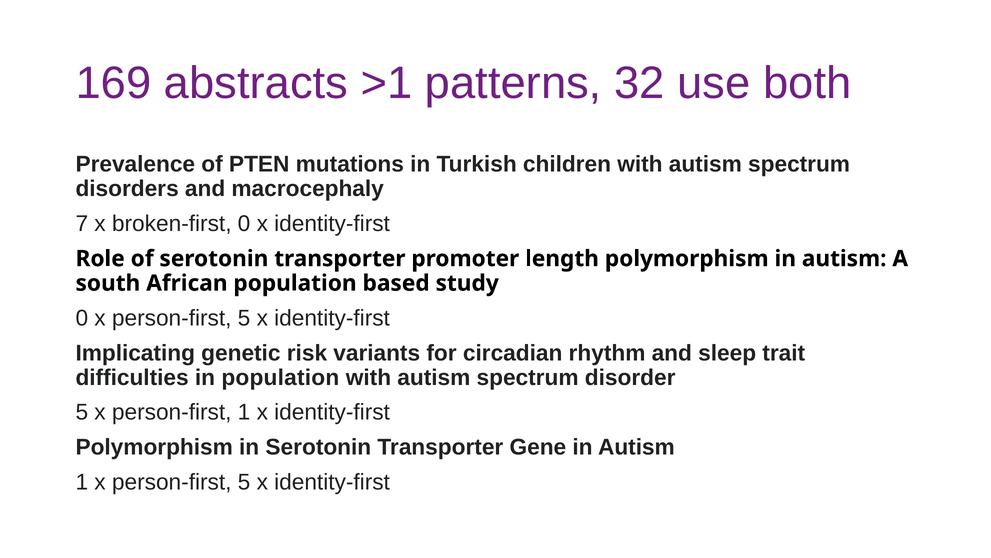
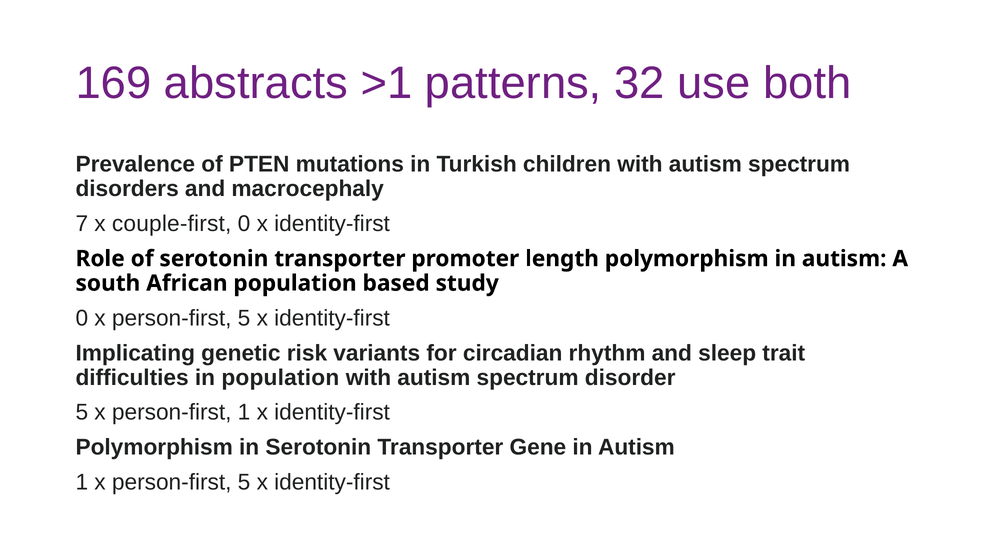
broken-first: broken-first -> couple-first (172, 224)
